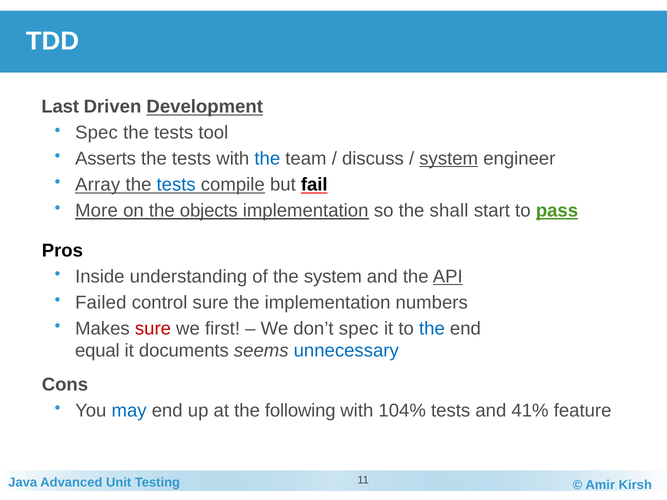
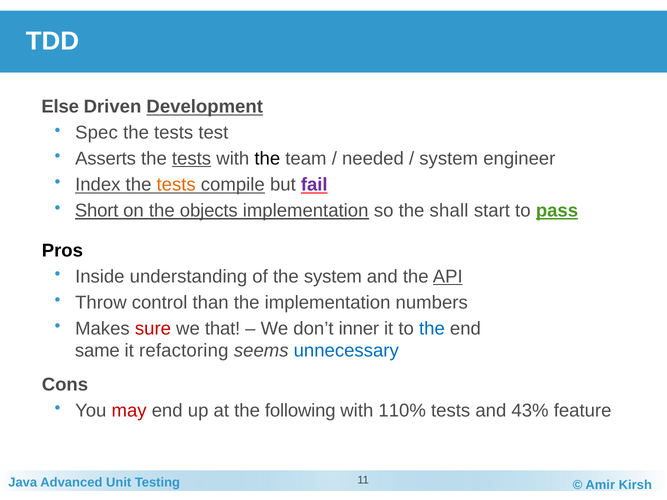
Last: Last -> Else (60, 107)
tool: tool -> test (213, 133)
tests underline: none -> present (192, 159)
the colour: blue -> black (267, 159)
discuss: discuss -> needed (373, 159)
system underline: present -> none (449, 159)
Array: Array -> Index (98, 185)
tests colour: blue -> orange (176, 185)
fail colour: black -> purple (314, 185)
More: More -> Short (97, 211)
Failed: Failed -> Throw (101, 303)
control sure: sure -> than (211, 303)
first: first -> that (223, 329)
don’t spec: spec -> inner (359, 329)
equal: equal -> same (97, 351)
documents: documents -> refactoring (184, 351)
may colour: blue -> red (129, 411)
104%: 104% -> 110% (402, 411)
41%: 41% -> 43% (530, 411)
